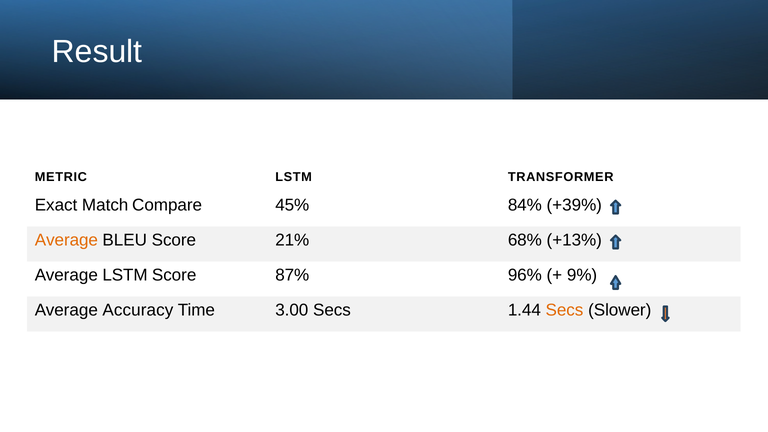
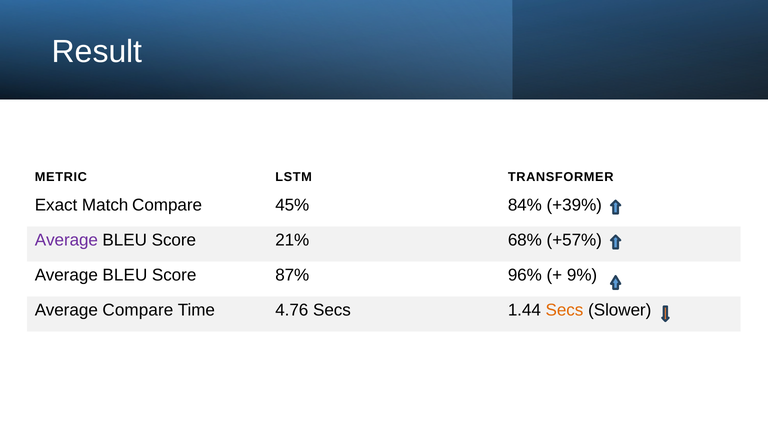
Average colour: orange -> purple (66, 240)
+13%: +13% -> +57% (574, 240)
LSTM: LSTM -> BLEU (125, 275)
Average Accuracy: Accuracy -> Compare (138, 310)
3.00: 3.00 -> 4.76 (292, 310)
